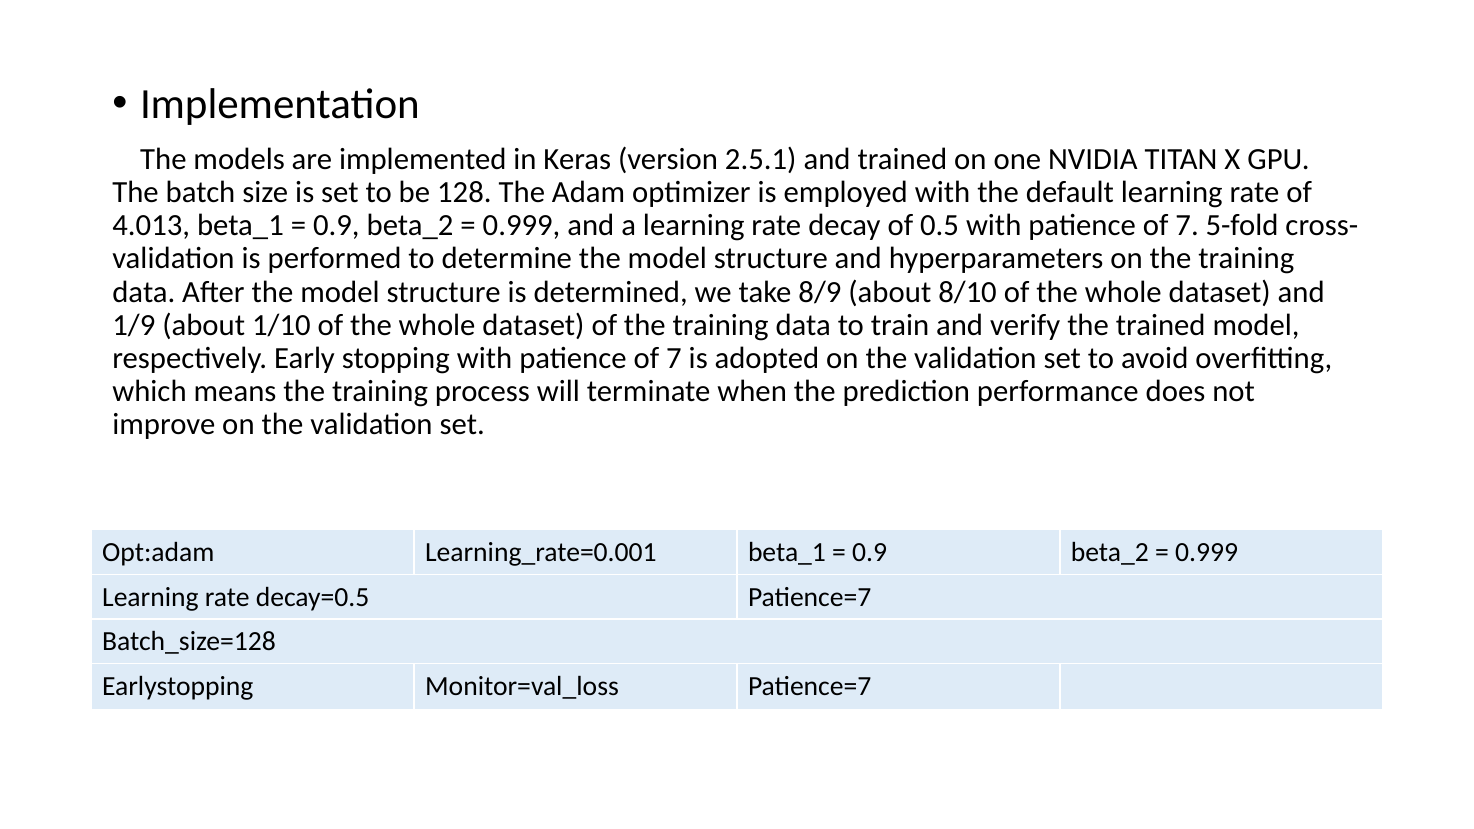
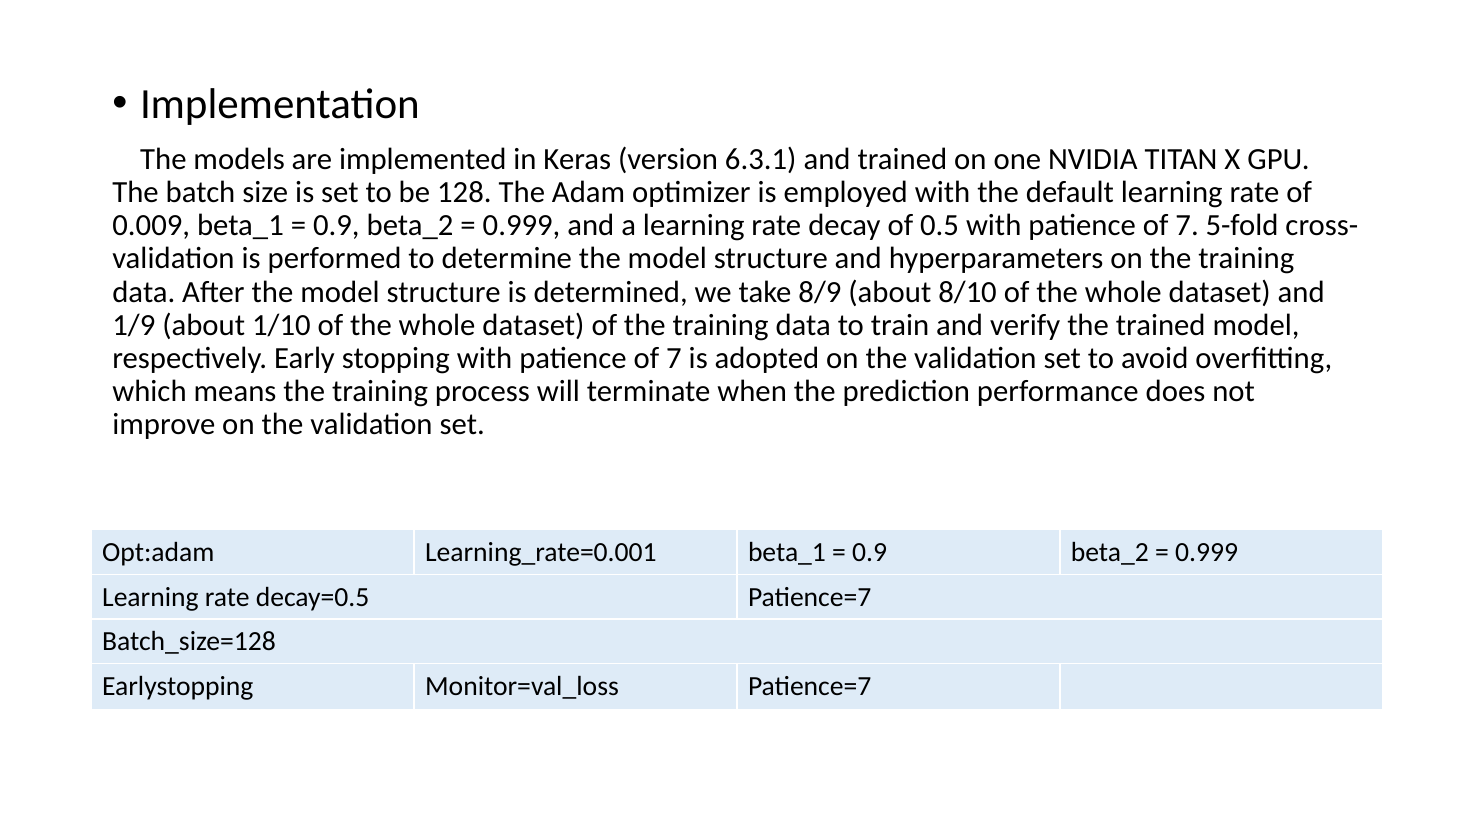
2.5.1: 2.5.1 -> 6.3.1 (761, 159)
4.013: 4.013 -> 0.009 (151, 226)
